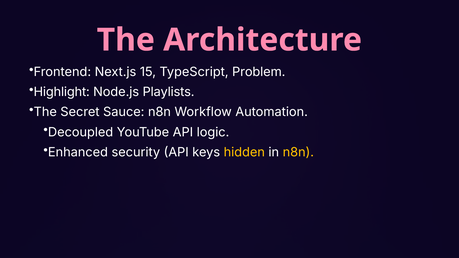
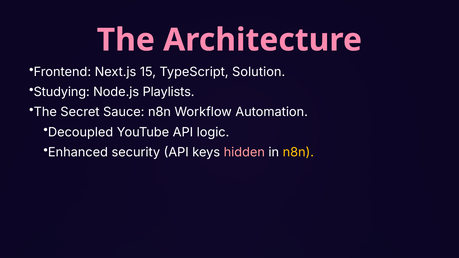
Problem: Problem -> Solution (259, 72)
Highlight: Highlight -> Studying (62, 92)
hidden colour: yellow -> pink (244, 152)
